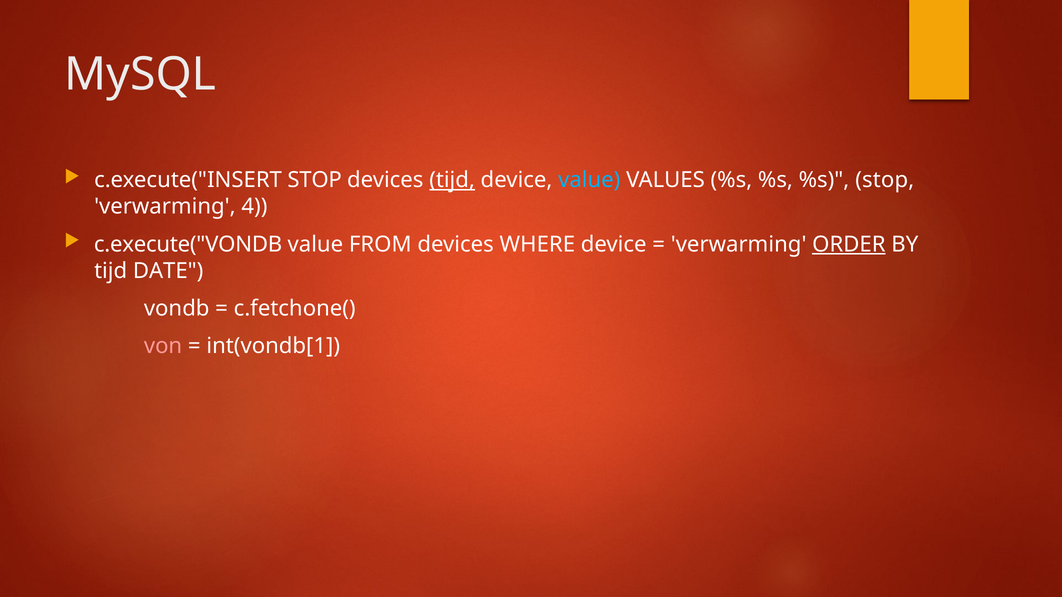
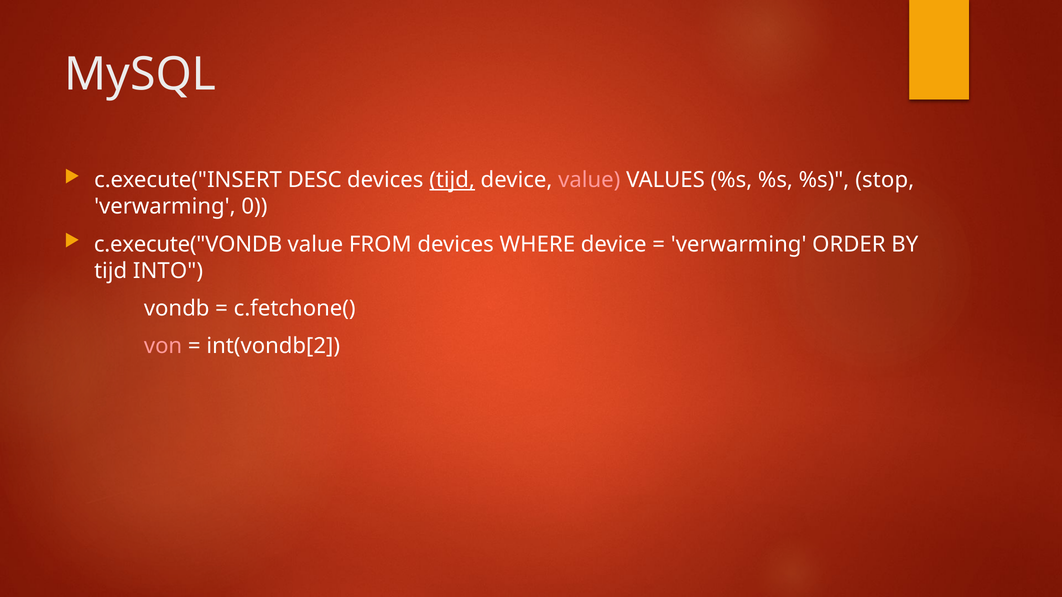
c.execute("INSERT STOP: STOP -> DESC (315, 180)
value colour: light blue -> pink (589, 180)
4: 4 -> 0 (254, 207)
ORDER underline: present -> none (849, 244)
DATE: DATE -> INTO (168, 271)
int(vondb[1: int(vondb[1 -> int(vondb[2 (273, 346)
